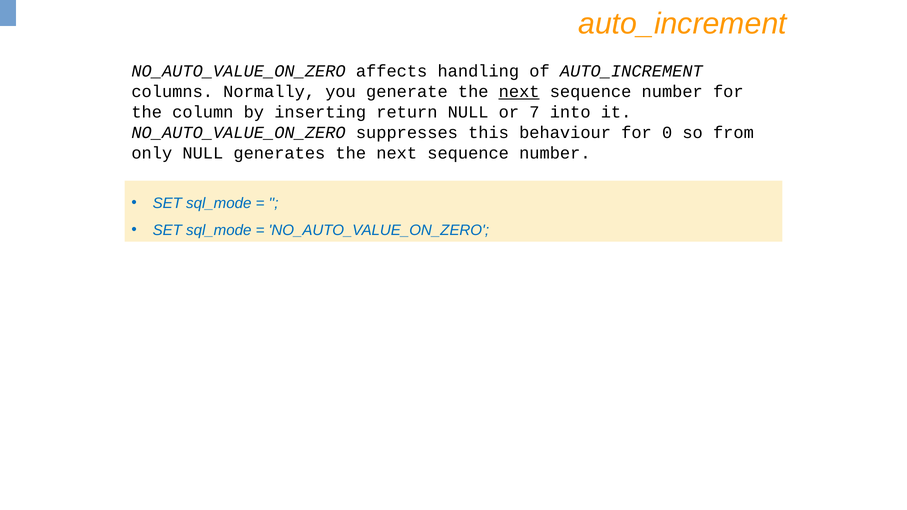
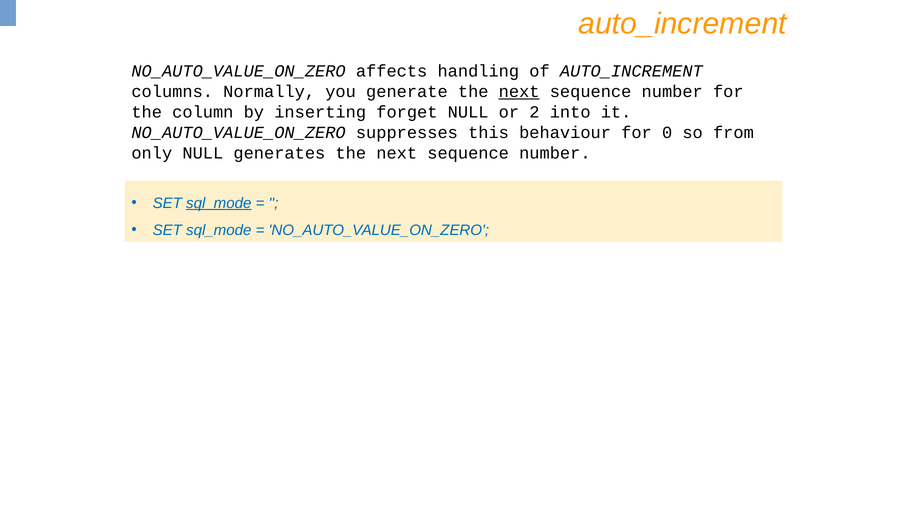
return: return -> forget (407, 112)
7: 7 -> 2 (534, 112)
sql_mode underline: none -> present (219, 203)
